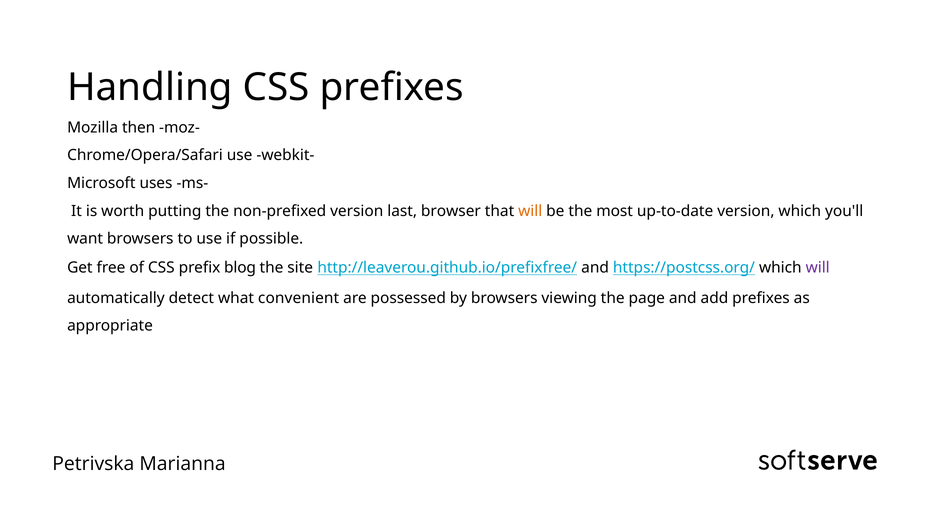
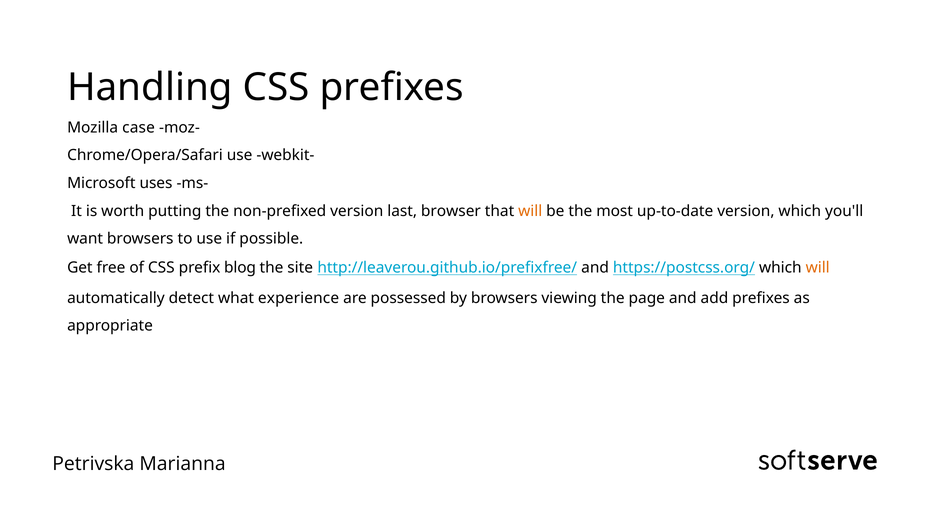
then: then -> case (139, 128)
will colour: purple -> orange (818, 268)
convenient: convenient -> experience (299, 298)
